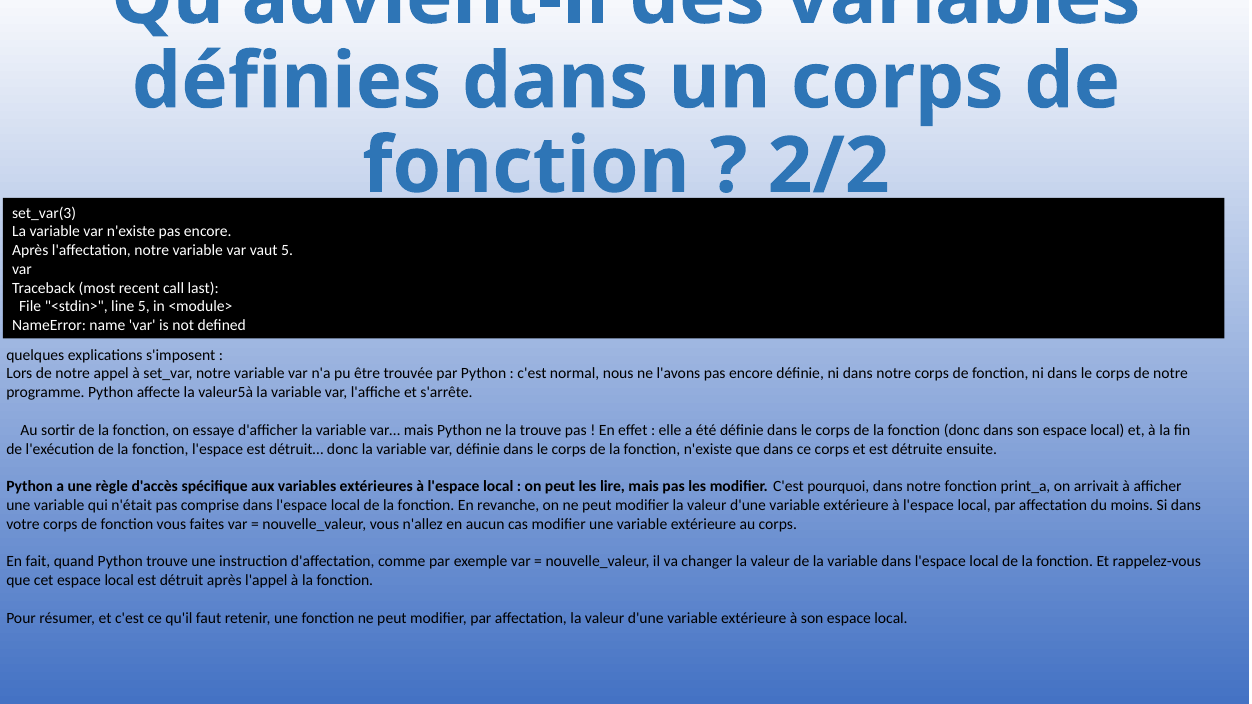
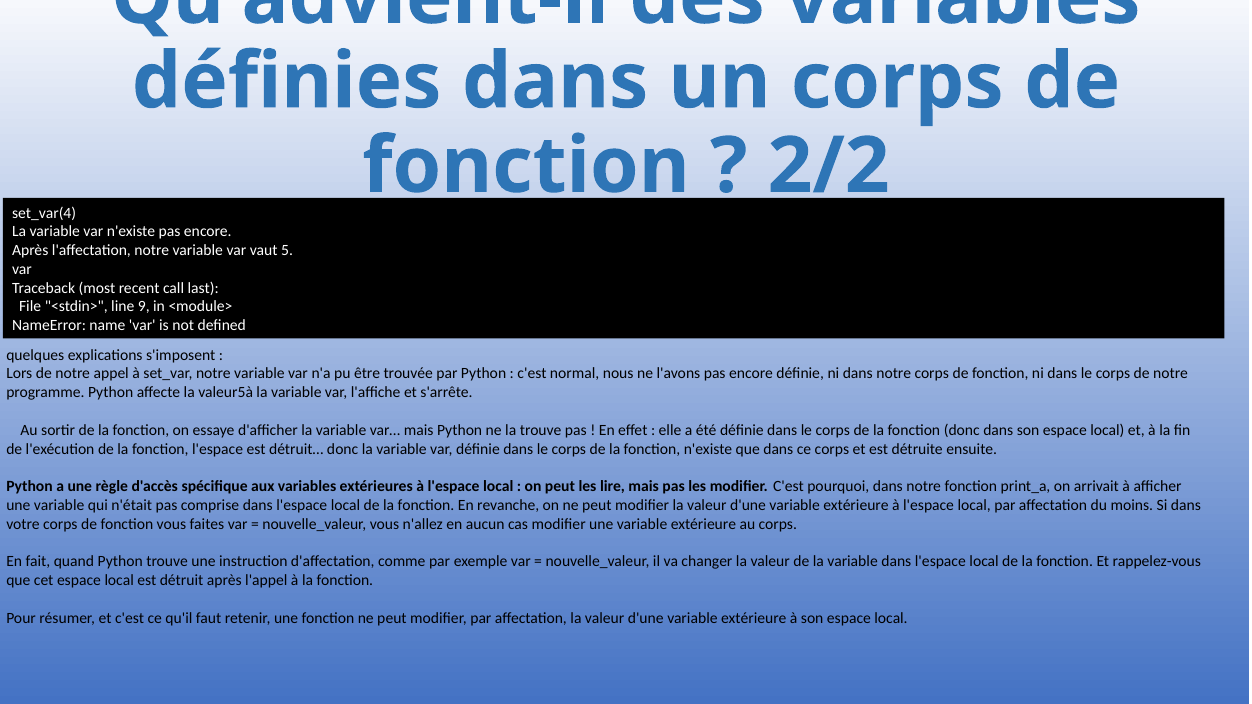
set_var(3: set_var(3 -> set_var(4 (44, 213)
line 5: 5 -> 9 (144, 307)
